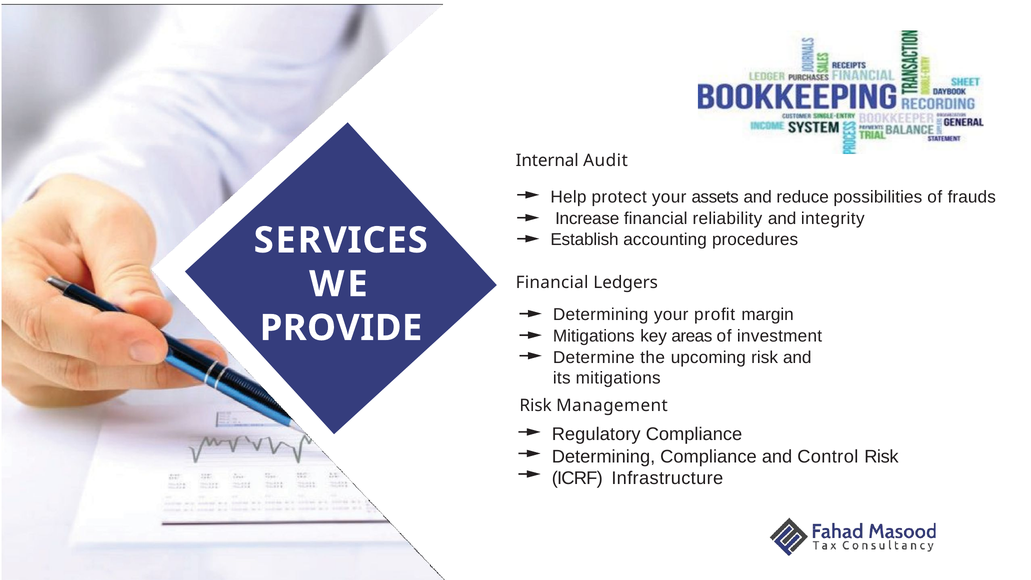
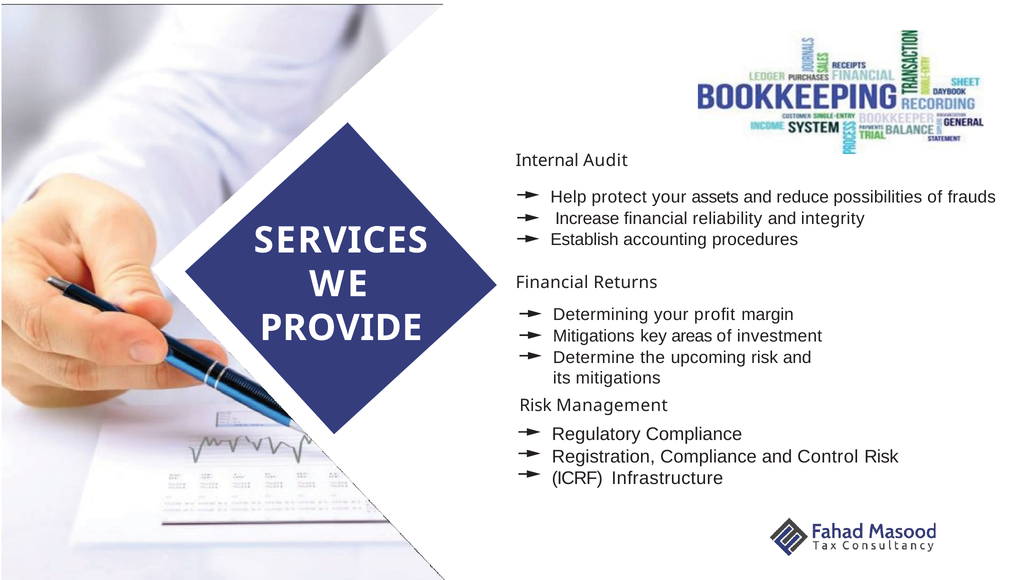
Ledgers: Ledgers -> Returns (626, 282)
Determining: Determining -> Registration (603, 457)
